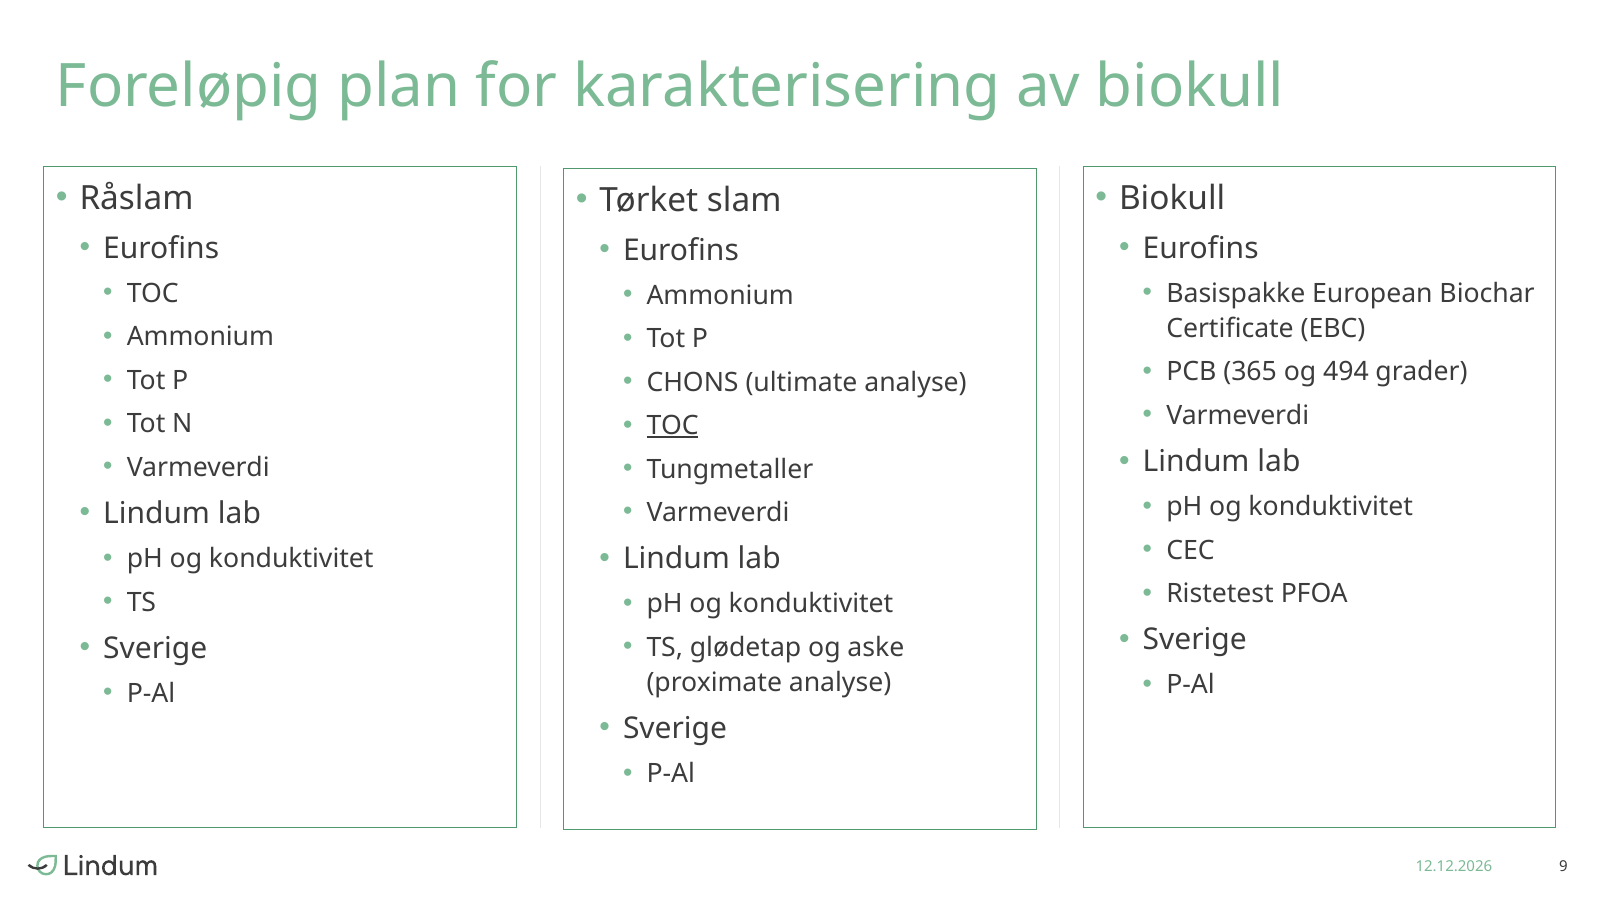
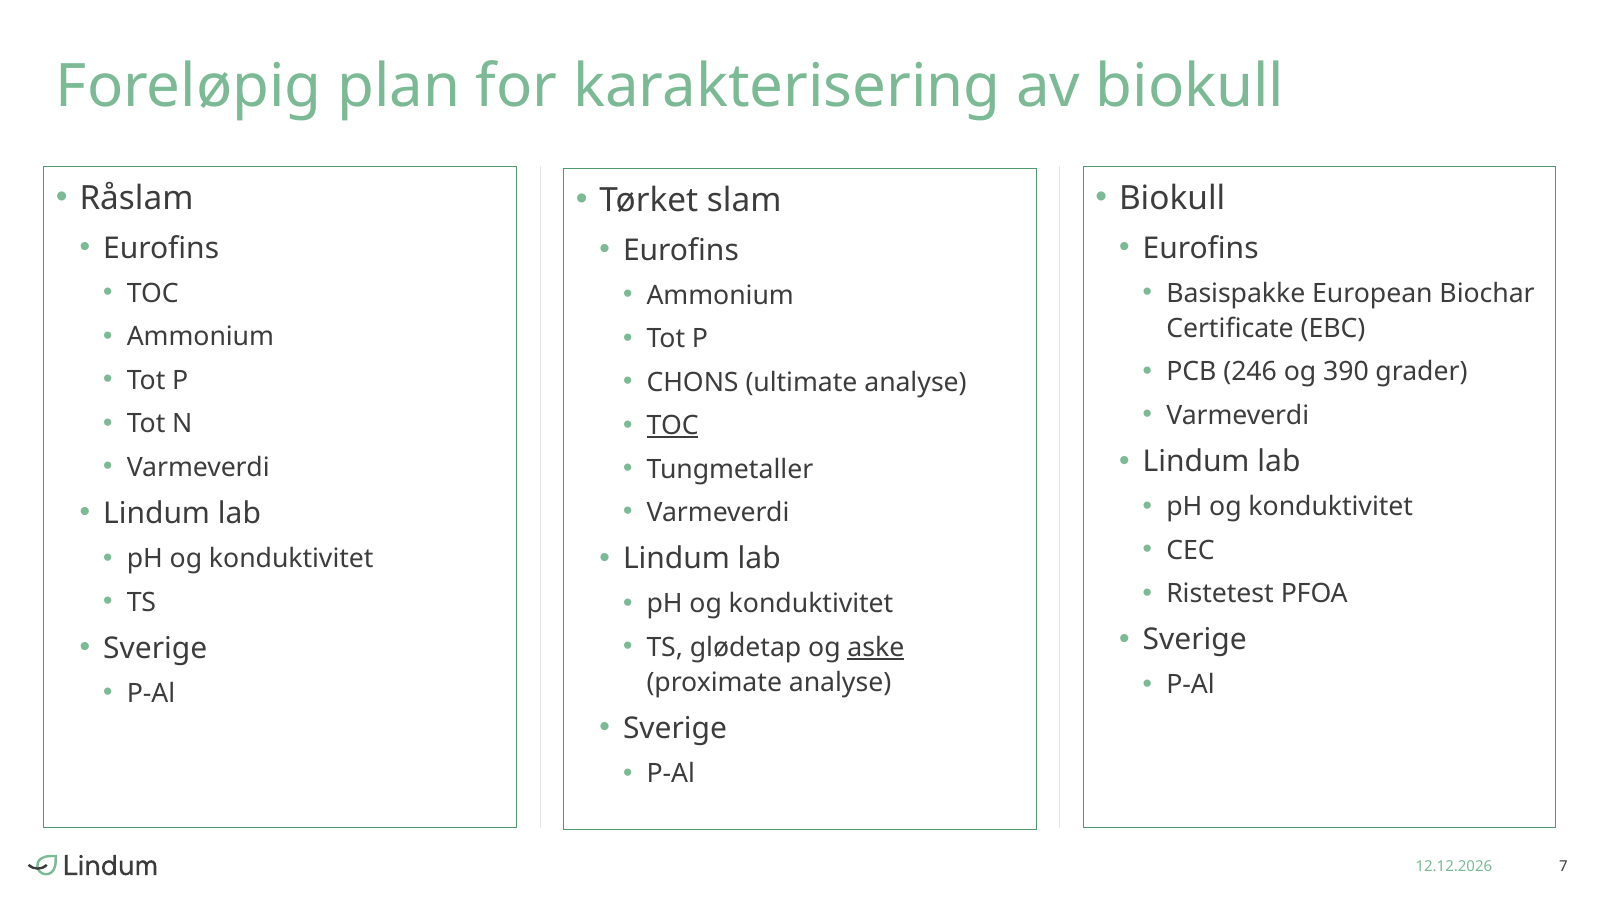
365: 365 -> 246 (1250, 372)
494: 494 -> 390 (1346, 372)
aske underline: none -> present (876, 647)
9: 9 -> 7 (1563, 867)
